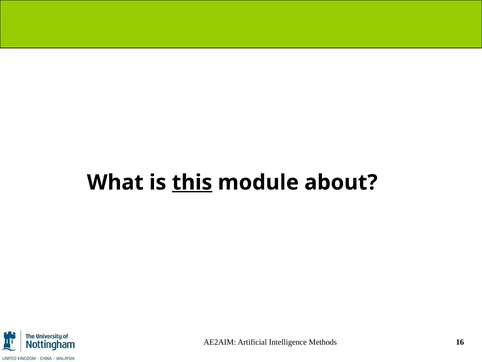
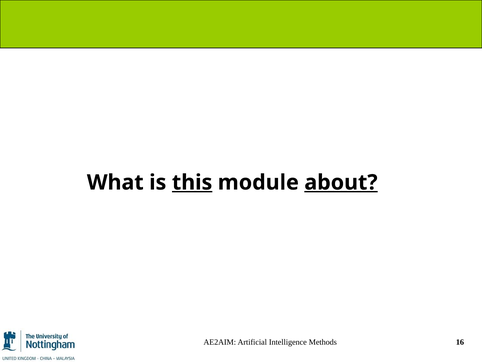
about underline: none -> present (341, 182)
